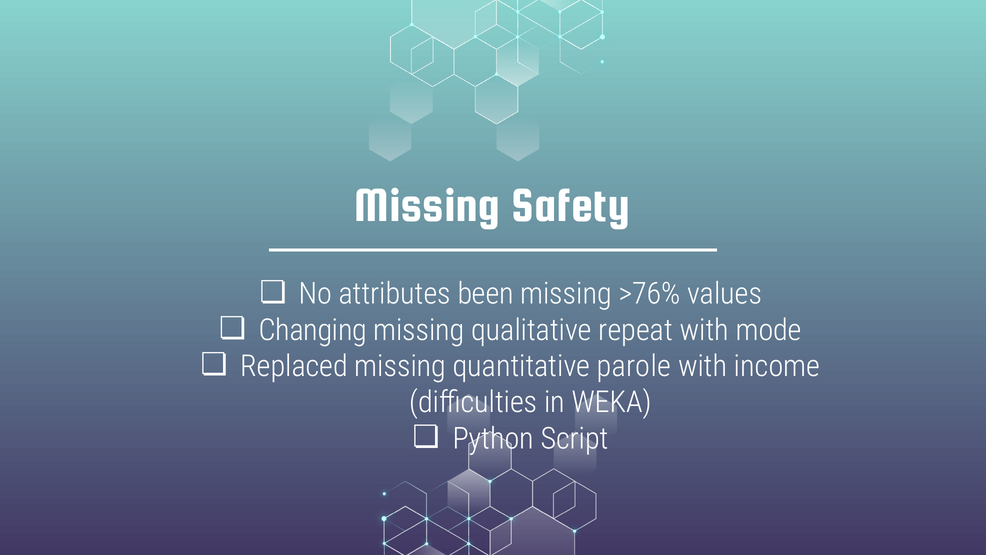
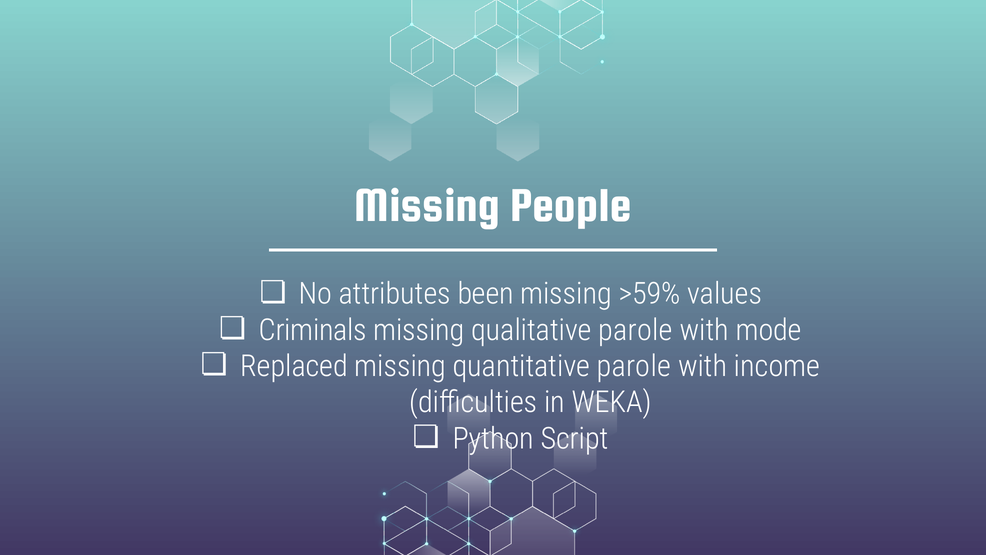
Safety: Safety -> People (571, 205)
>76%: >76% -> >59% (650, 294)
Changing: Changing -> Criminals (313, 330)
qualitative repeat: repeat -> parole (636, 330)
